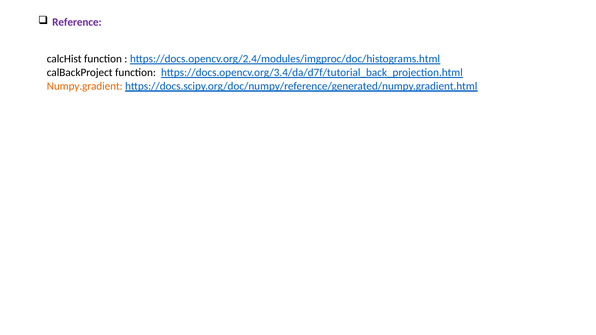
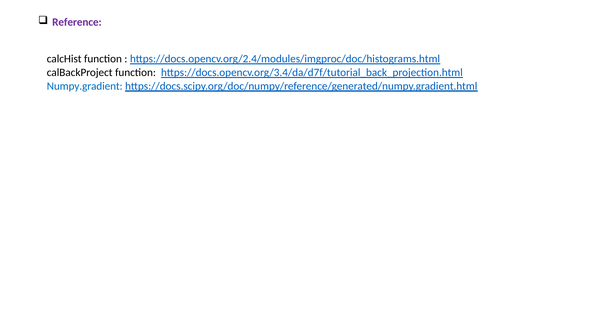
Numpy.gradient colour: orange -> blue (85, 86)
